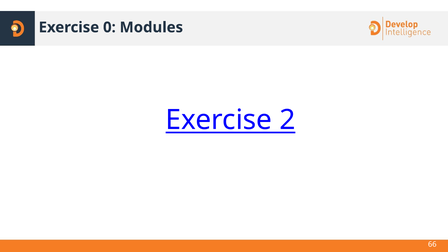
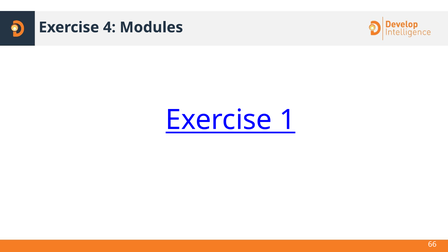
0: 0 -> 4 (109, 27)
2: 2 -> 1 (287, 120)
